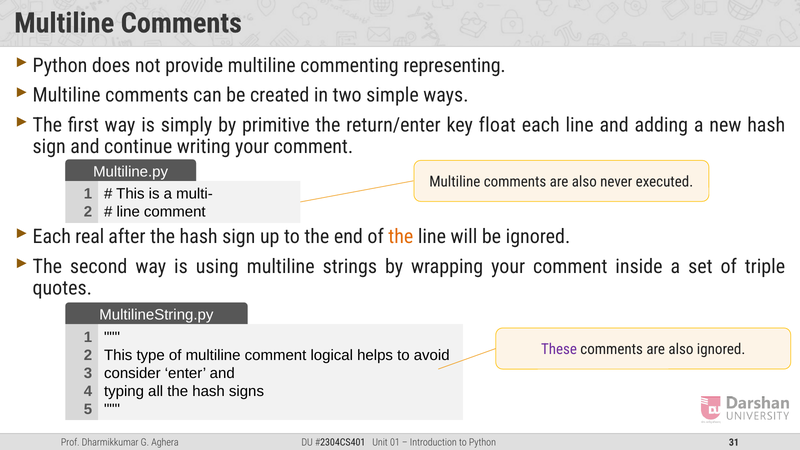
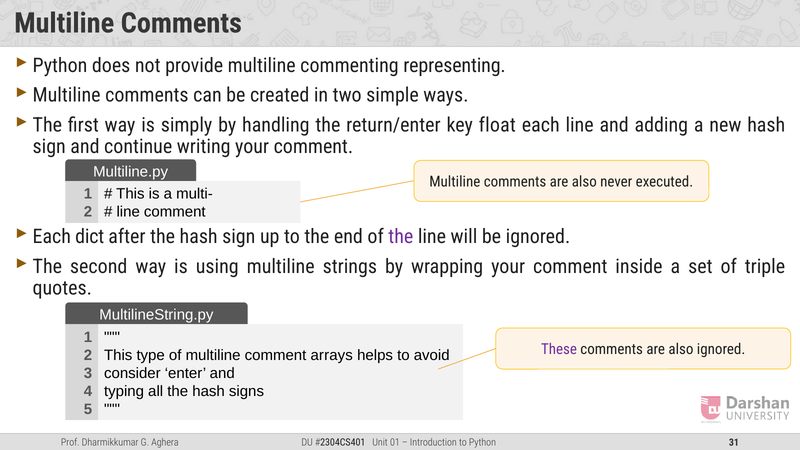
primitive: primitive -> handling (276, 125)
real: real -> dict (90, 237)
the colour: orange -> purple (401, 237)
logical: logical -> arrays (332, 355)
